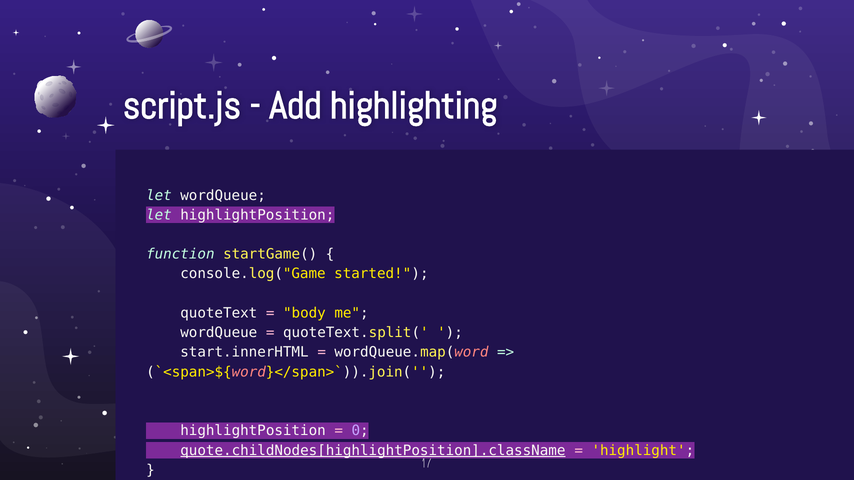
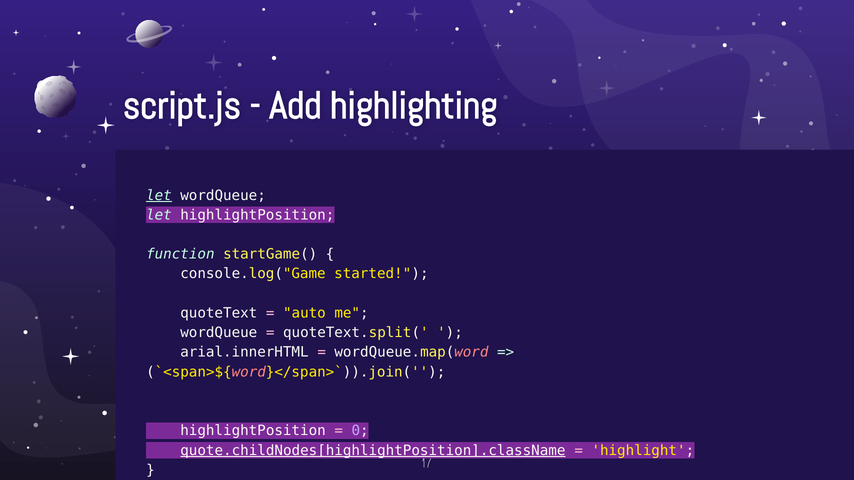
let underline: none -> present (159, 195)
body: body -> auto (304, 313)
start.innerHTML: start.innerHTML -> arial.innerHTML (244, 353)
